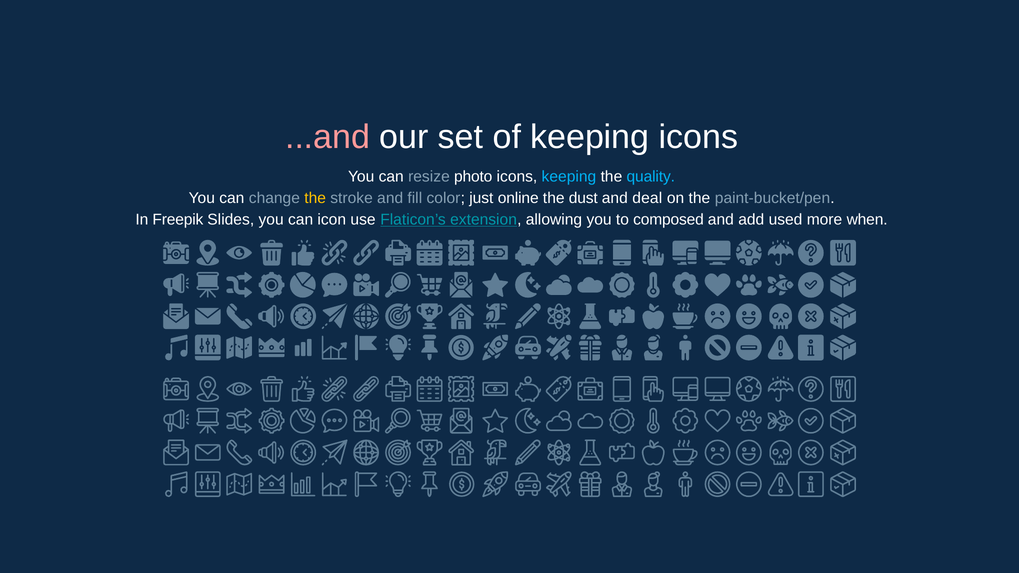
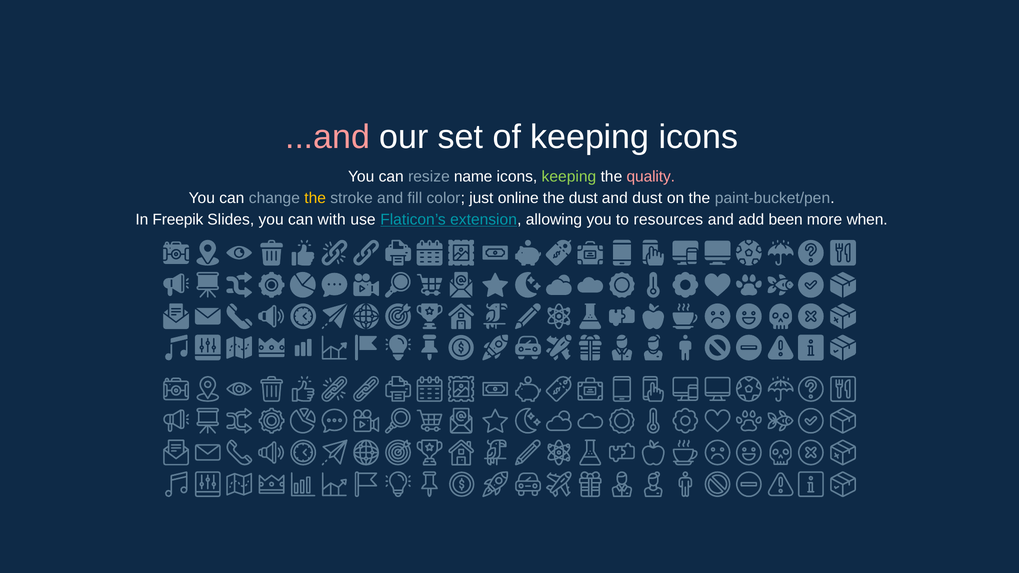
photo: photo -> name (473, 177)
keeping colour: light blue -> light green (569, 177)
quality colour: light blue -> pink (651, 177)
and deal: deal -> dust (647, 198)
icon: icon -> with (332, 219)
composed: composed -> resources (668, 219)
used: used -> been (786, 219)
